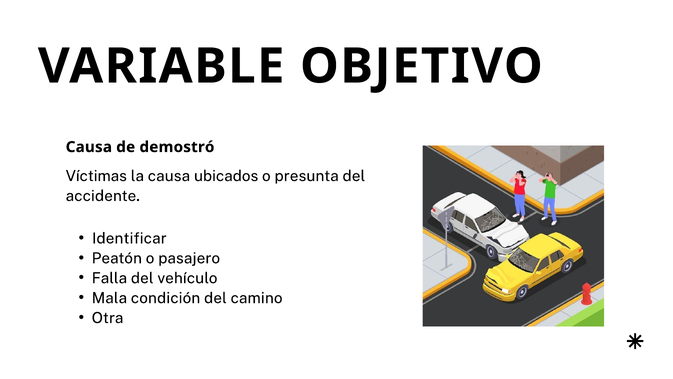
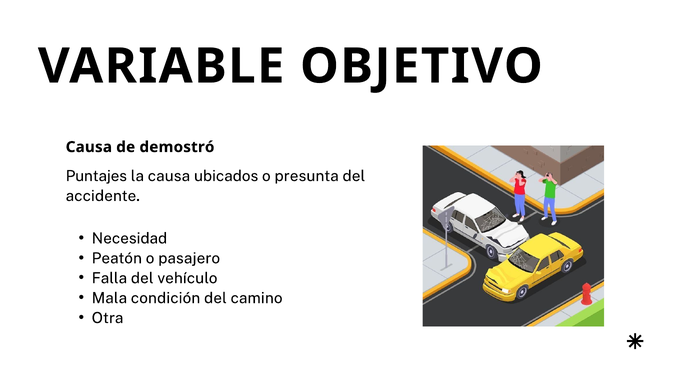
Víctimas: Víctimas -> Puntajes (96, 176)
Identificar: Identificar -> Necesidad (129, 238)
